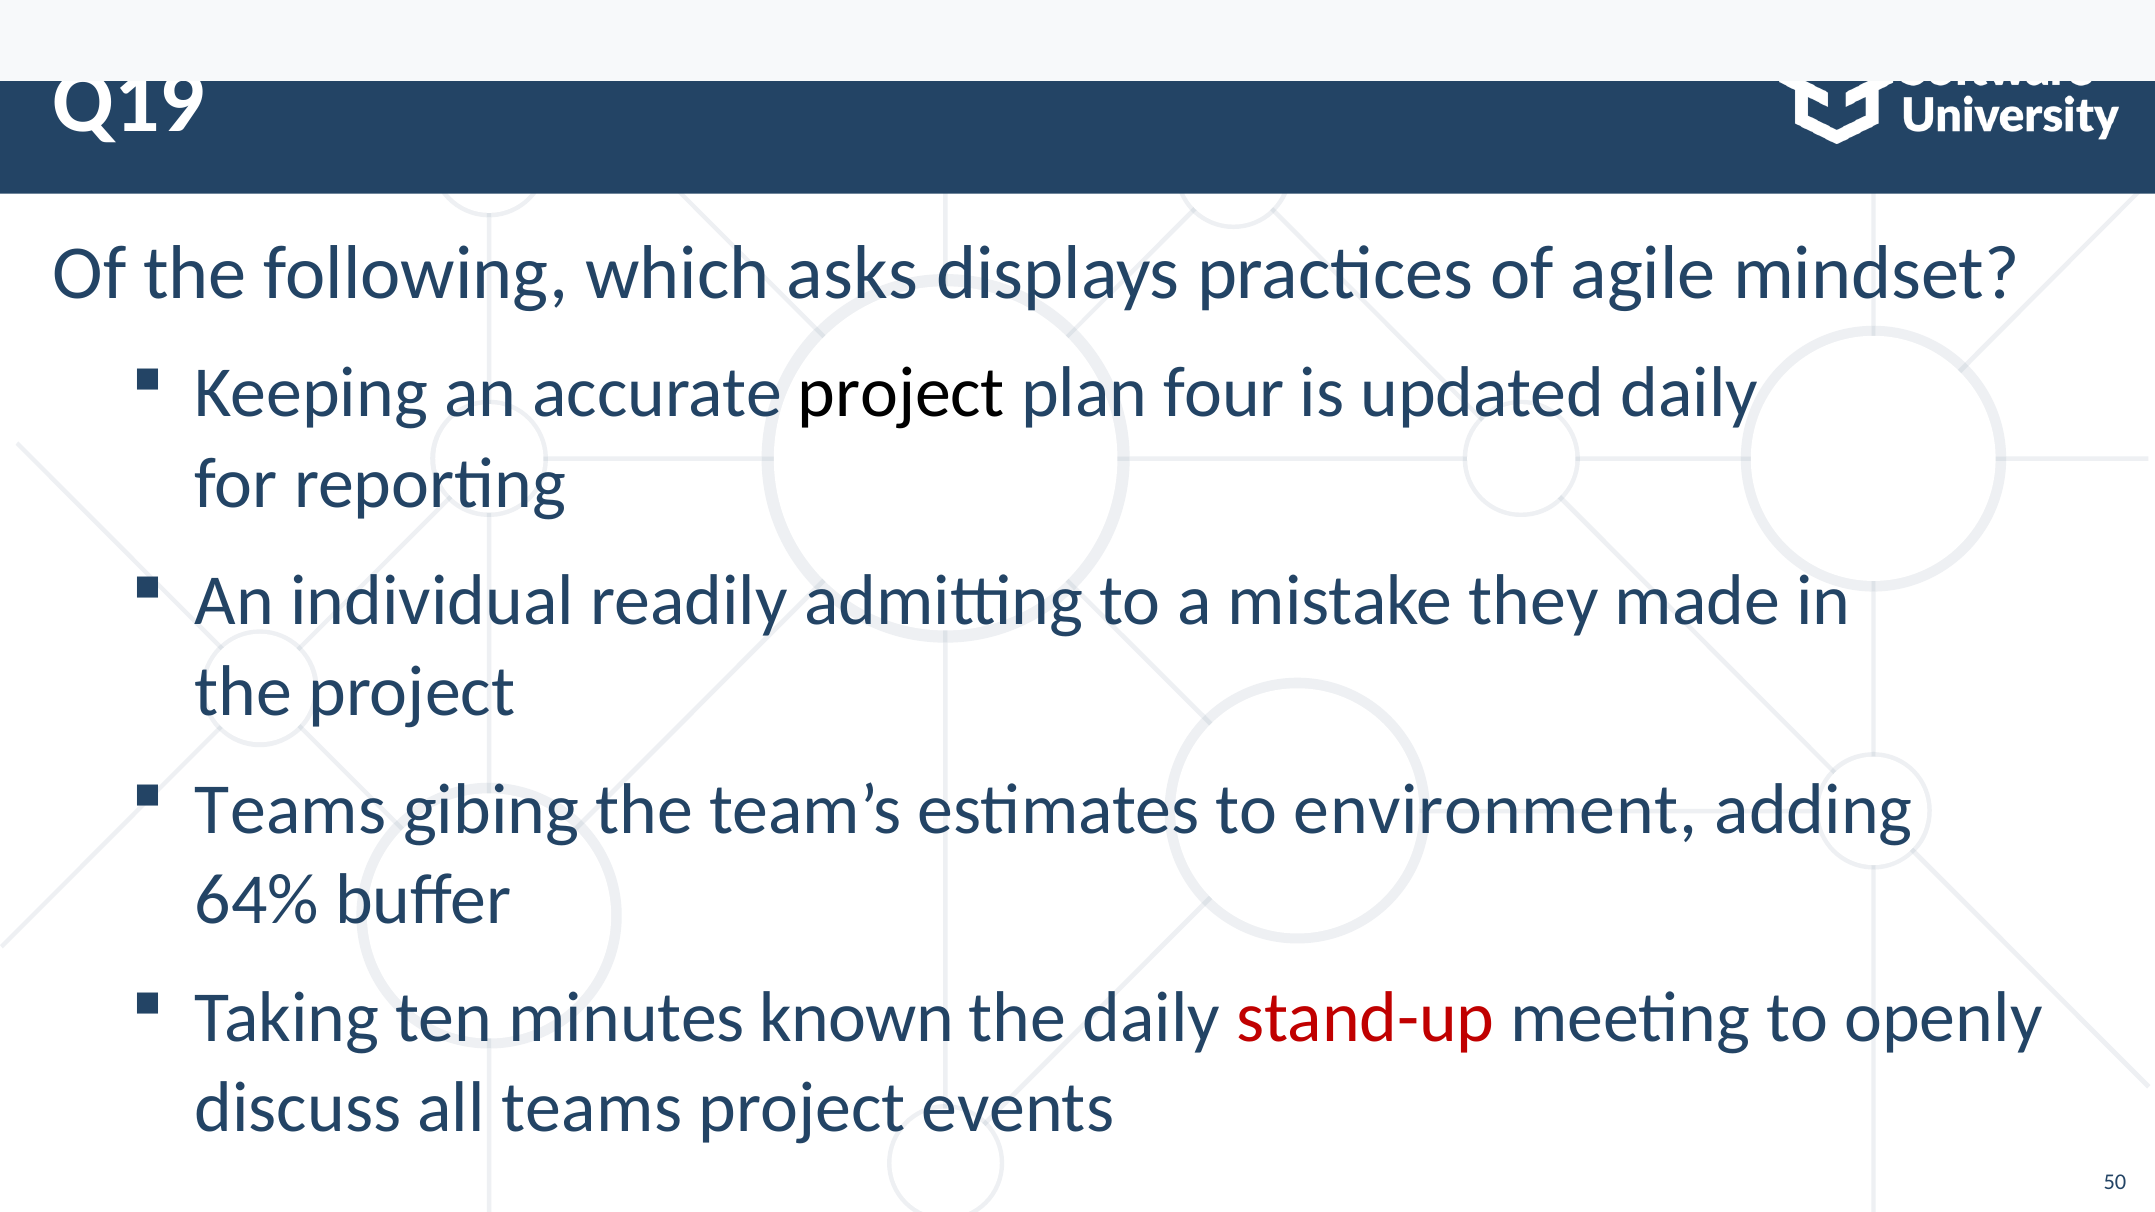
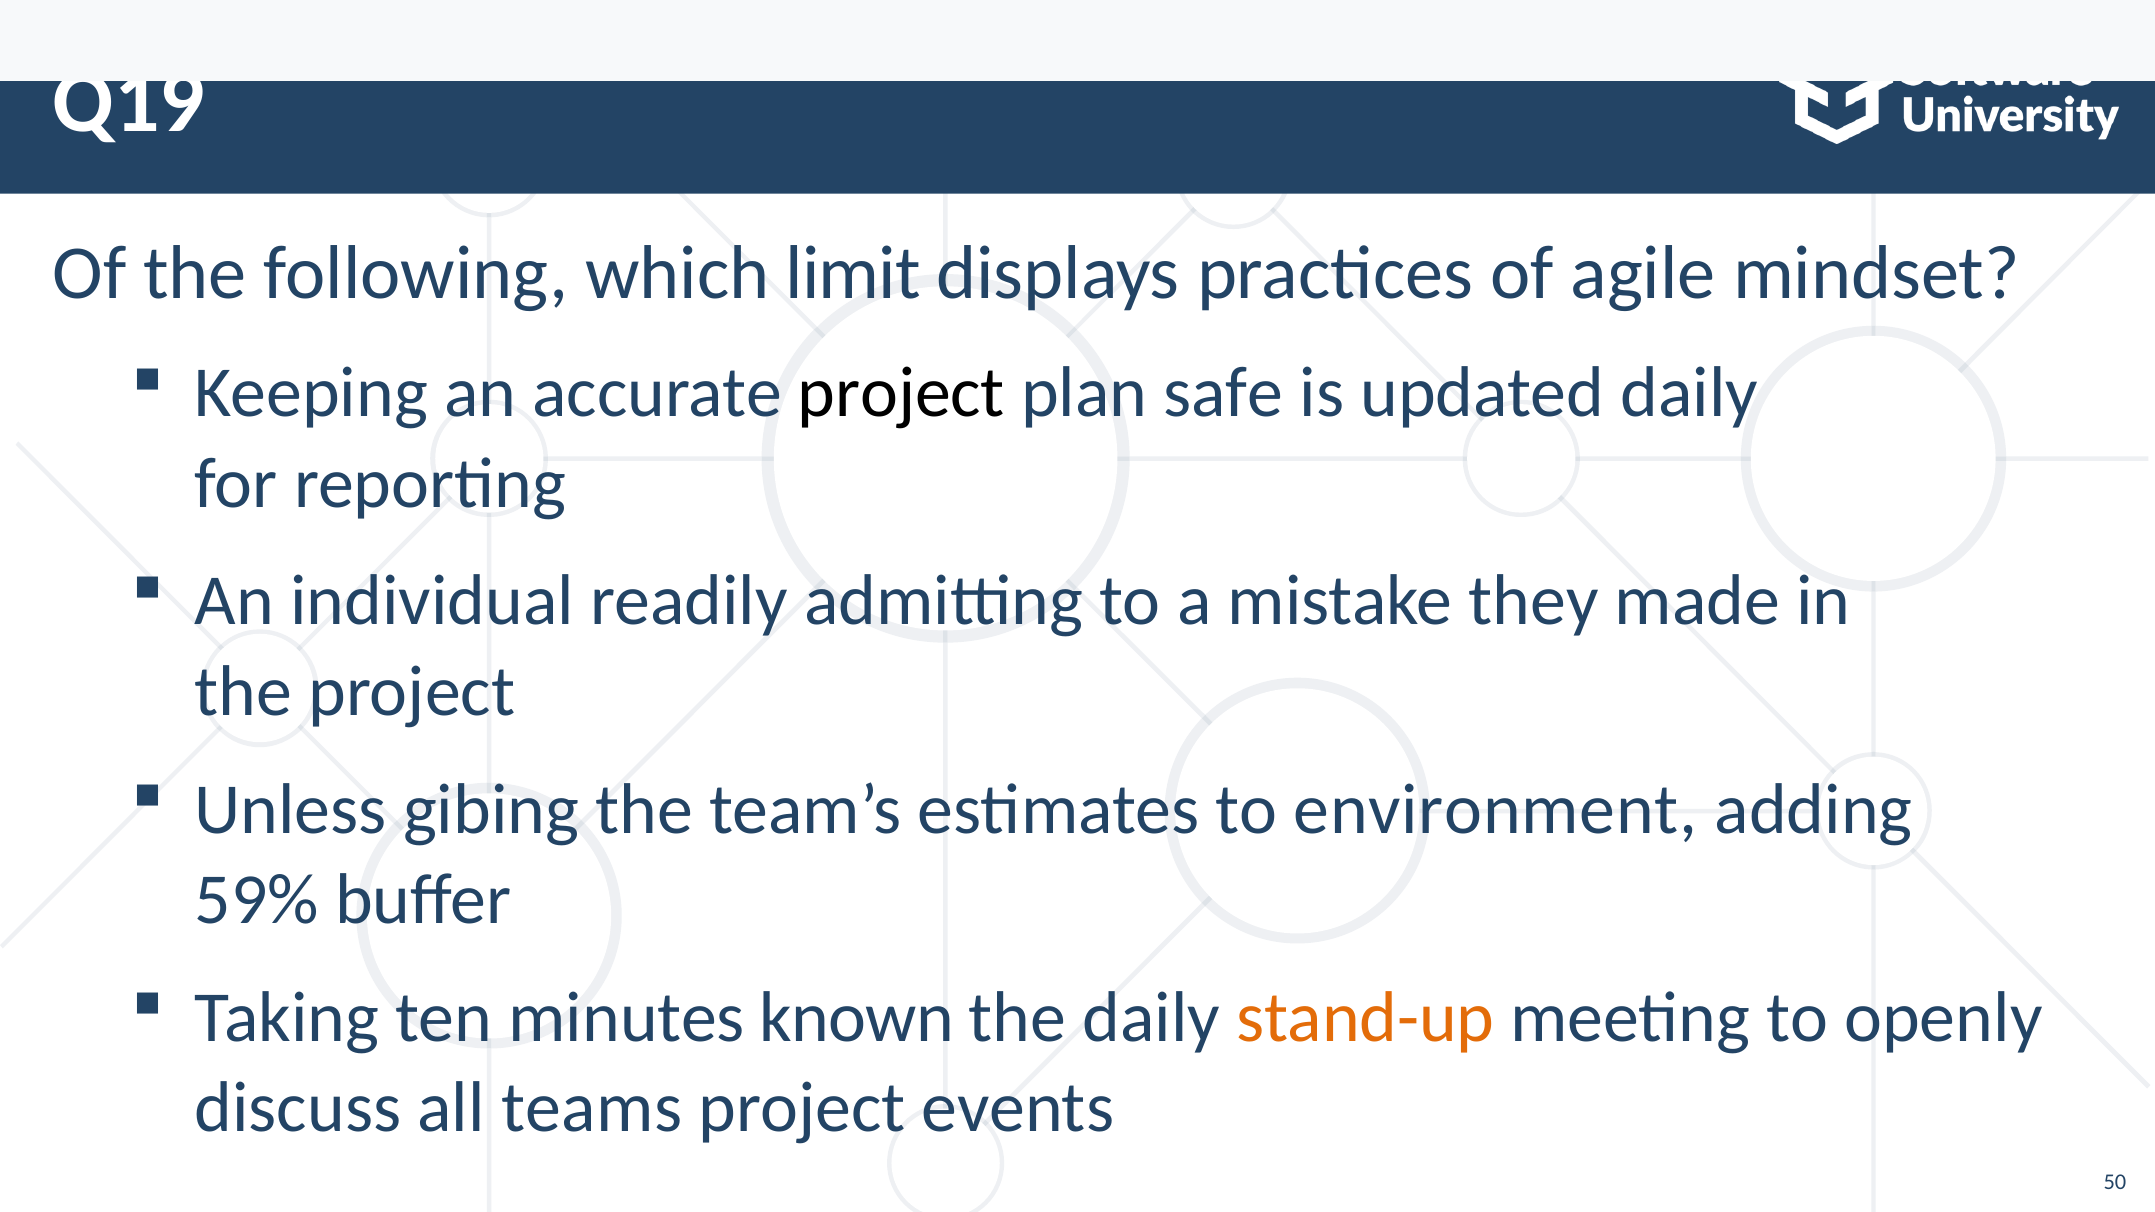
which asks: asks -> limit (853, 273)
four: four -> safe (1224, 393)
Teams: Teams -> Unless (291, 809)
64%: 64% -> 59% (257, 900)
stand-up colour: red -> orange (1365, 1017)
